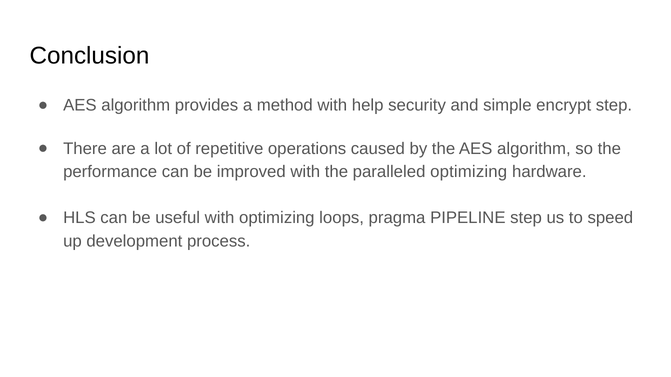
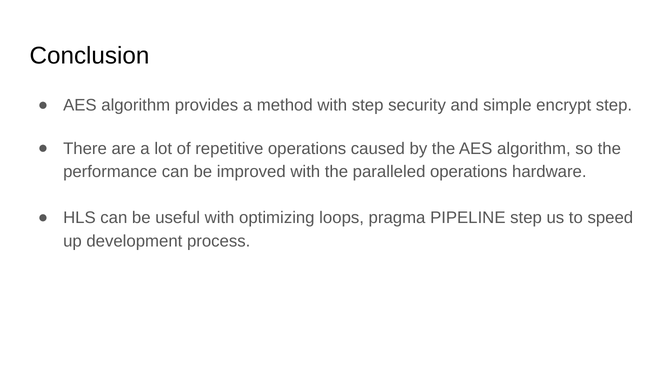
with help: help -> step (368, 106)
paralleled optimizing: optimizing -> operations (469, 172)
